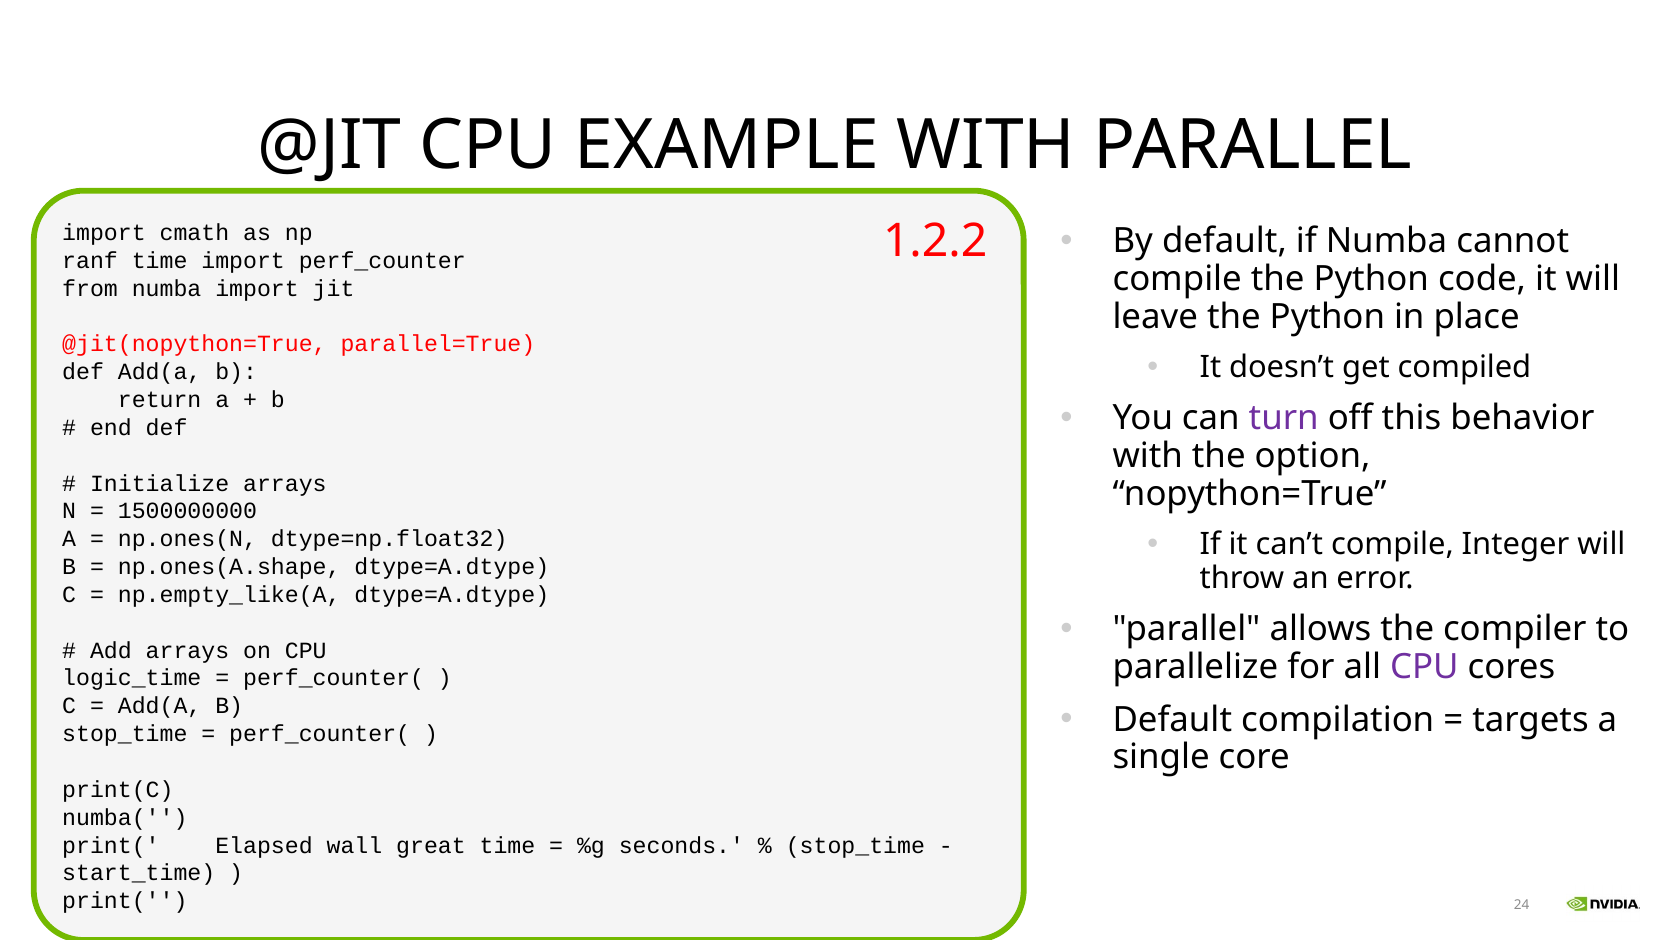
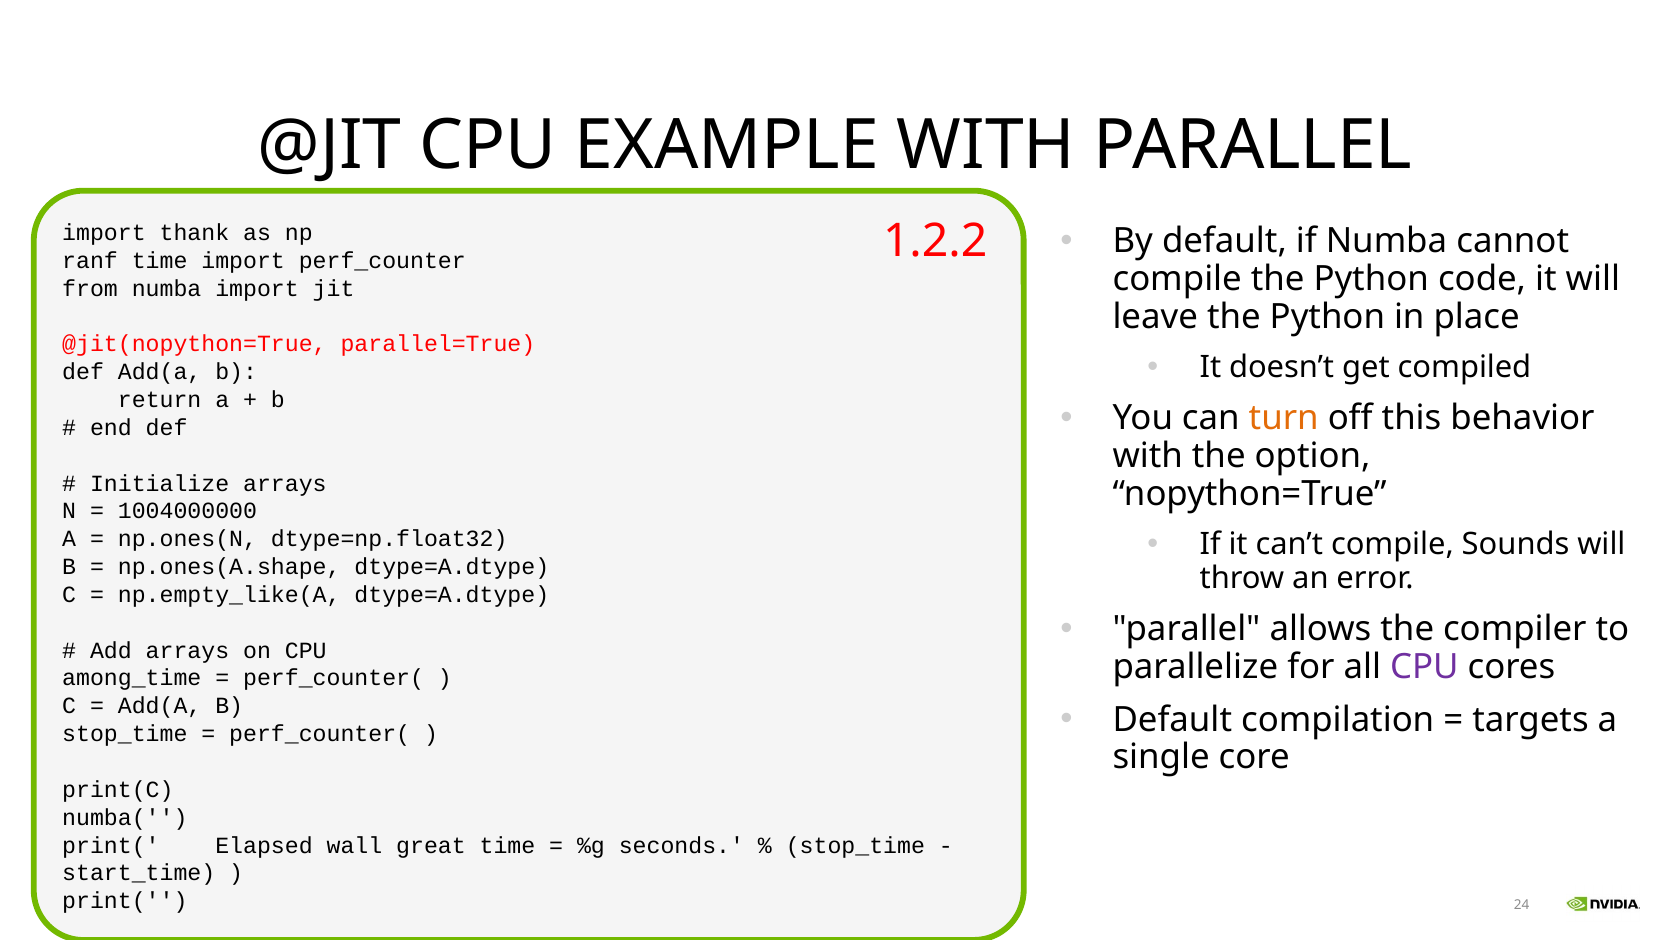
cmath: cmath -> thank (194, 233)
turn colour: purple -> orange (1284, 418)
1500000000: 1500000000 -> 1004000000 (187, 511)
Integer: Integer -> Sounds (1516, 545)
logic_time: logic_time -> among_time (132, 678)
